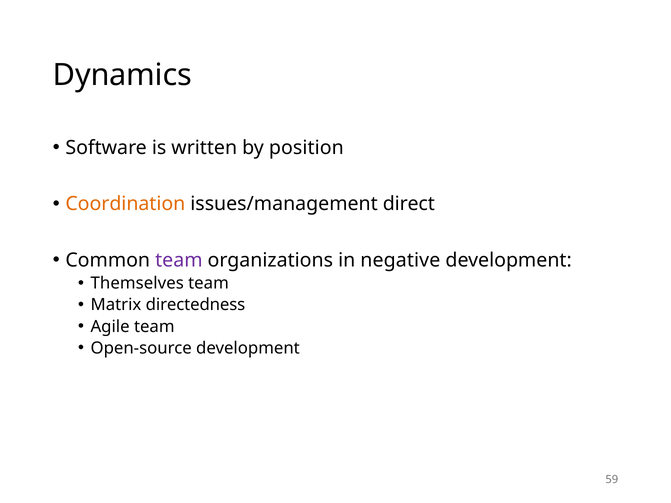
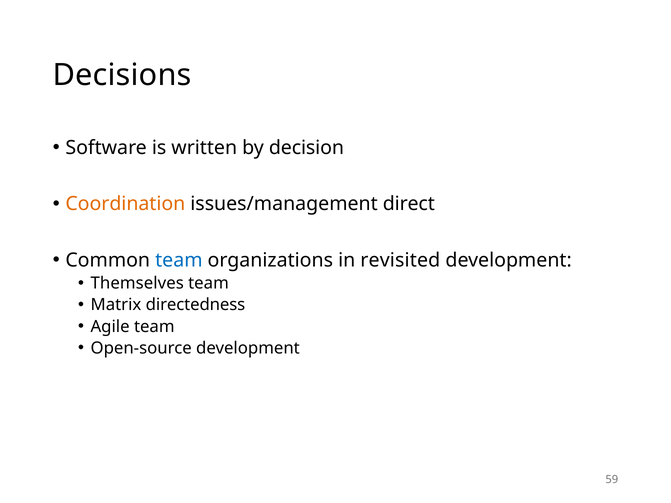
Dynamics: Dynamics -> Decisions (122, 75)
position: position -> decision (306, 148)
team colour: purple -> blue (179, 260)
negative: negative -> revisited (400, 260)
